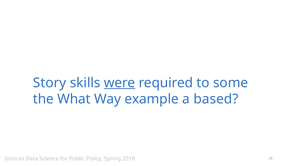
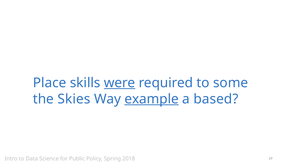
Story: Story -> Place (50, 83)
What: What -> Skies (74, 99)
example underline: none -> present (152, 99)
